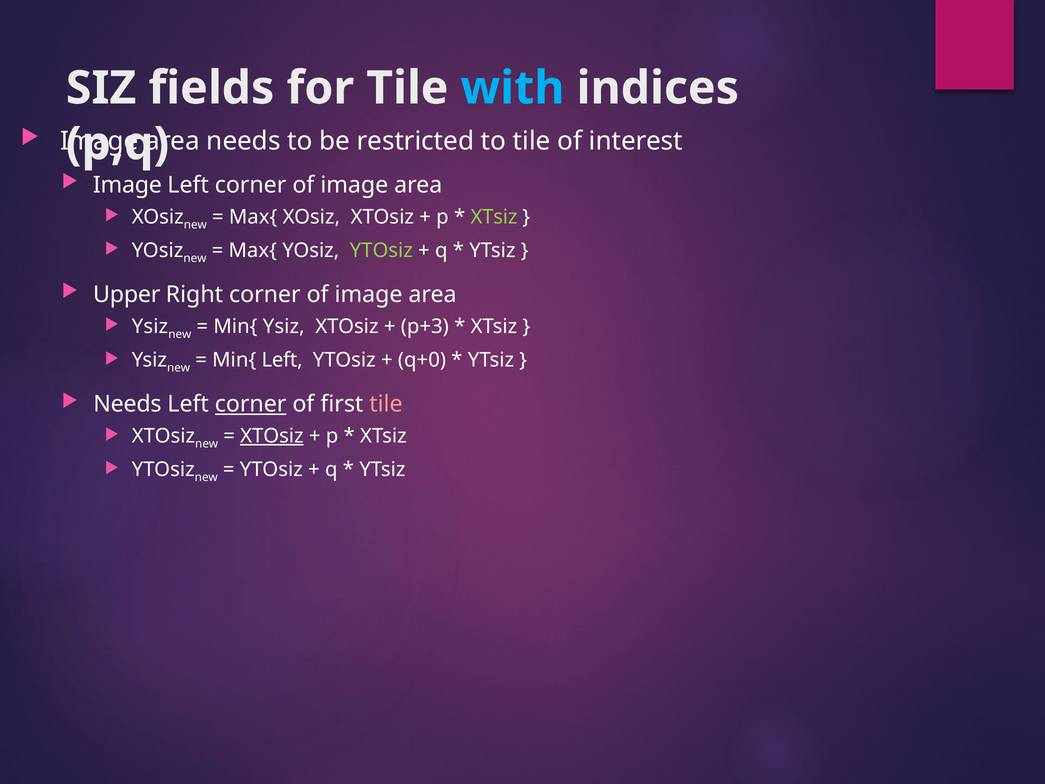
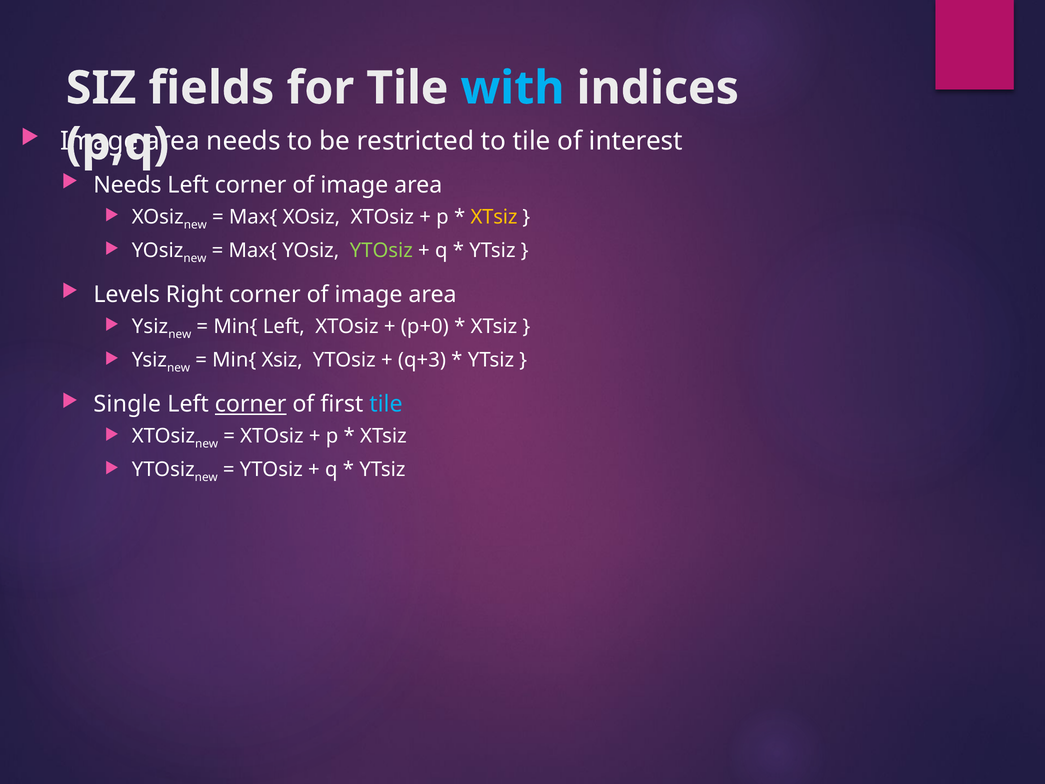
Image: Image -> Needs (127, 185)
XTsiz colour: light green -> yellow (494, 217)
Upper: Upper -> Levels (127, 295)
Min{ Ysiz: Ysiz -> Left (284, 326)
p+3: p+3 -> p+0 (425, 326)
Min{ Left: Left -> Xsiz (282, 360)
q+0: q+0 -> q+3 (422, 360)
Needs: Needs -> Single (127, 404)
tile colour: pink -> light blue (386, 404)
XTOsiz underline: present -> none (272, 436)
